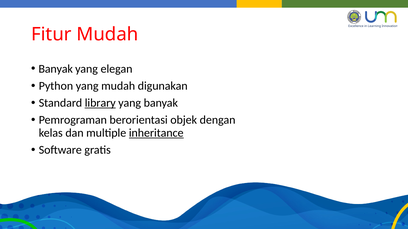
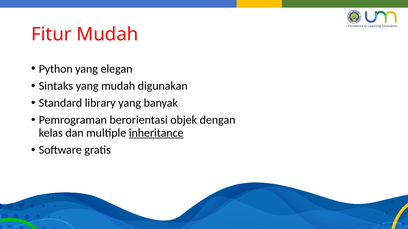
Banyak: Banyak -> Python (56, 69)
Python: Python -> Sintaks (56, 86)
library underline: present -> none (100, 103)
